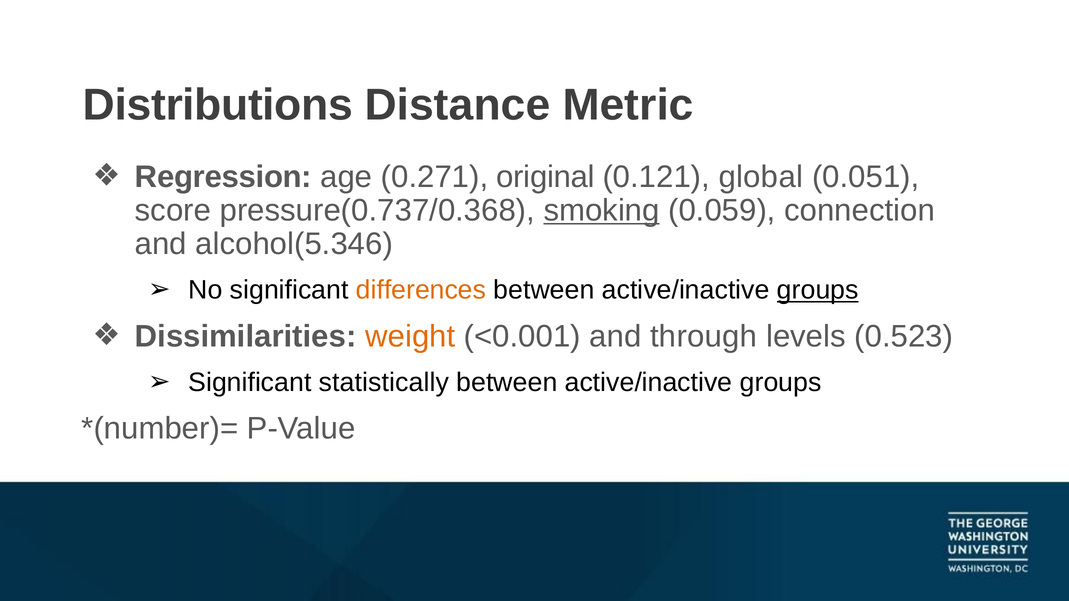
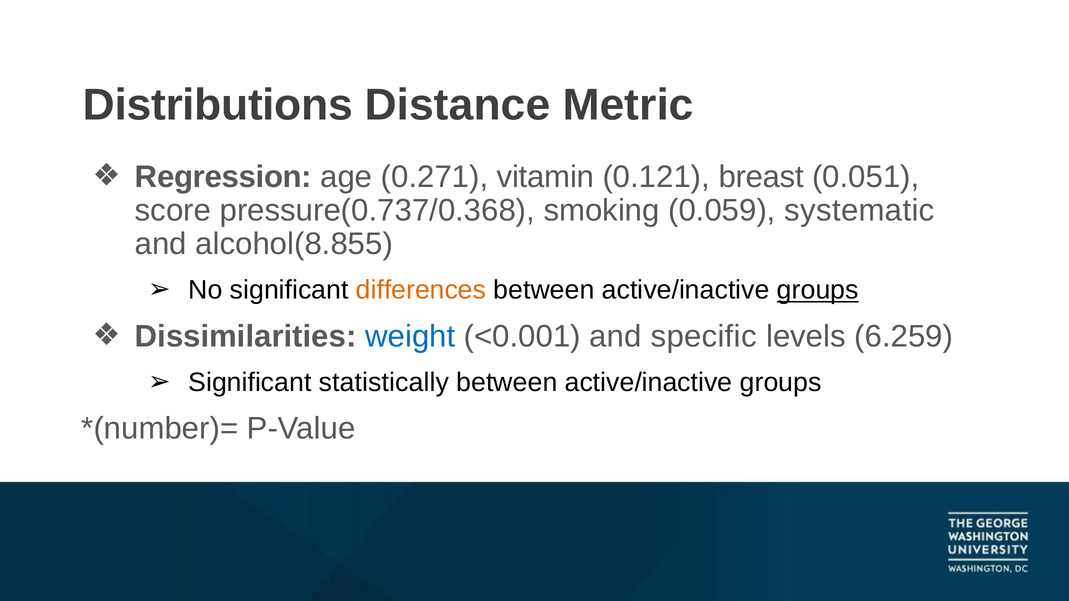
original: original -> vitamin (545, 177)
global: global -> breast (761, 177)
smoking underline: present -> none (602, 210)
connection: connection -> systematic (859, 210)
alcohol(5.346: alcohol(5.346 -> alcohol(8.855 (294, 244)
weight colour: orange -> blue (410, 336)
through: through -> specific (704, 336)
0.523: 0.523 -> 6.259 (904, 336)
